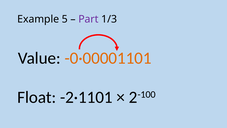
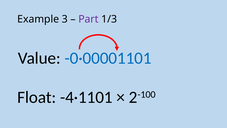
5: 5 -> 3 (65, 19)
-0·00001101 colour: orange -> blue (108, 58)
-2·1101: -2·1101 -> -4·1101 (86, 97)
